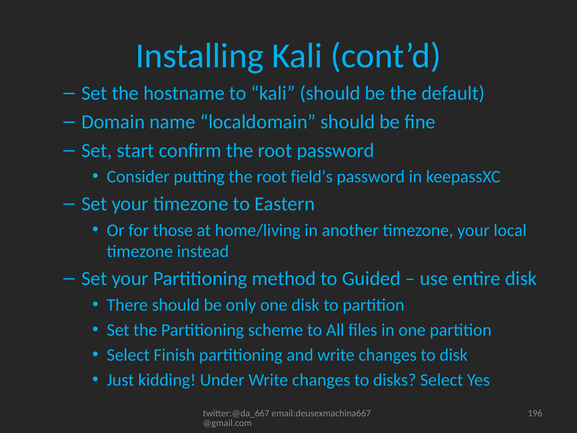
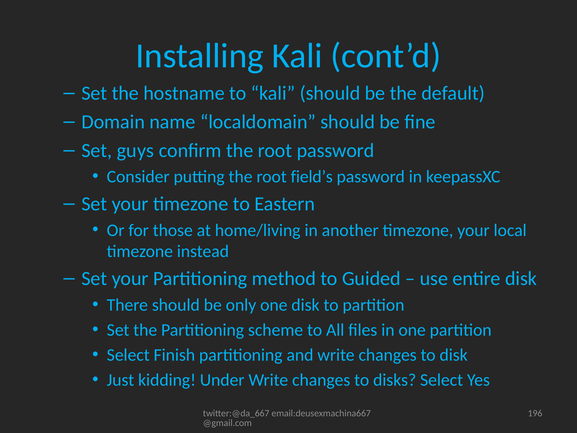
start: start -> guys (135, 150)
